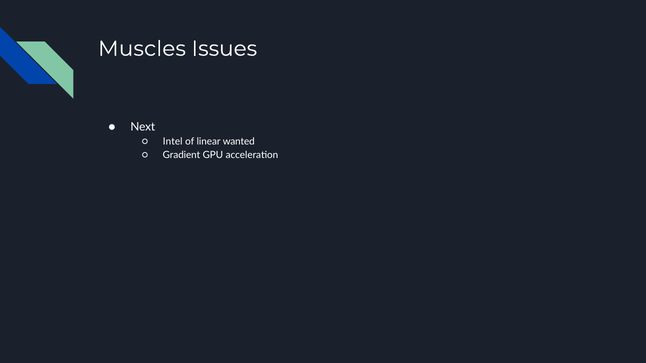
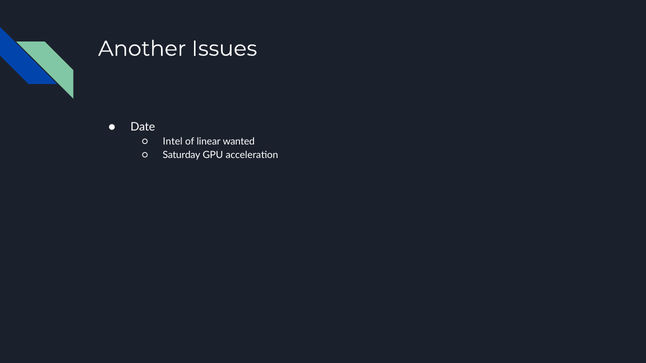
Muscles: Muscles -> Another (142, 49)
Next: Next -> Date (143, 127)
Gradient: Gradient -> Saturday (181, 155)
